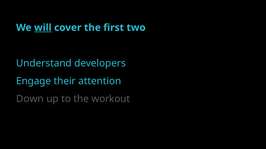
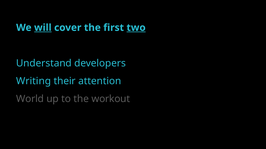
two underline: none -> present (136, 28)
Engage: Engage -> Writing (34, 81)
Down: Down -> World (30, 99)
